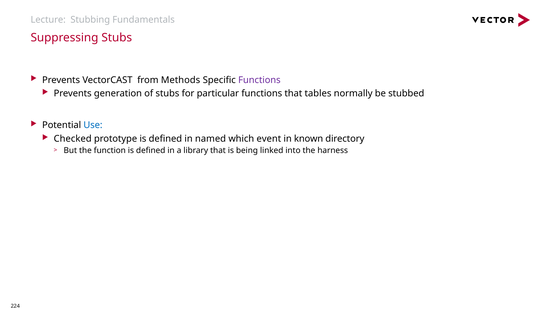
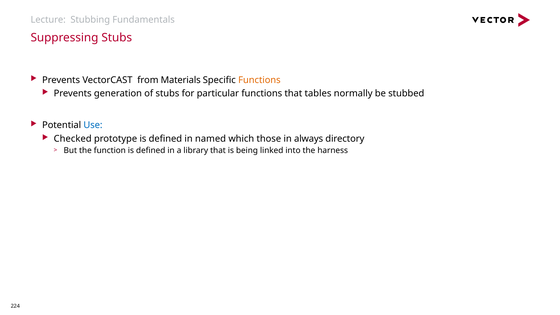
Methods: Methods -> Materials (181, 80)
Functions colour: purple -> orange (259, 80)
event: event -> those (269, 139)
known: known -> always (309, 139)
